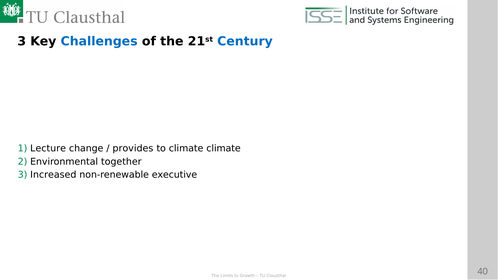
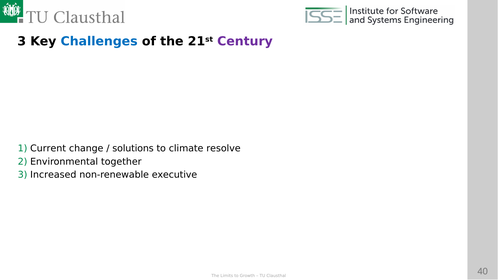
Century colour: blue -> purple (245, 41)
Lecture: Lecture -> Current (48, 149)
provides: provides -> solutions (133, 149)
climate climate: climate -> resolve (223, 149)
